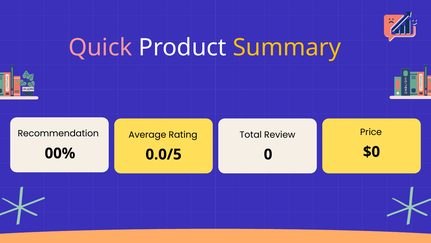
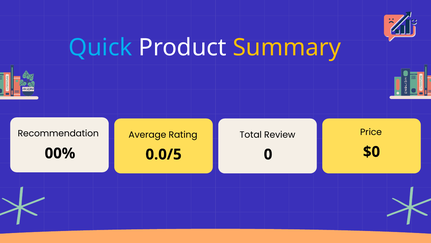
Quick colour: pink -> light blue (100, 48)
